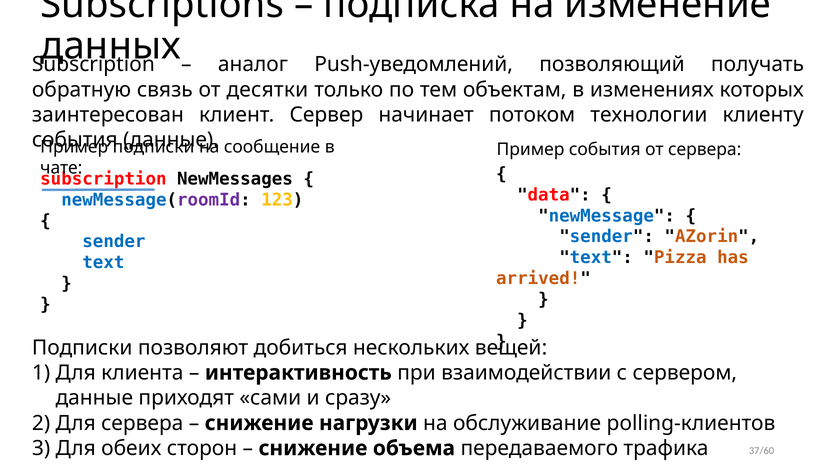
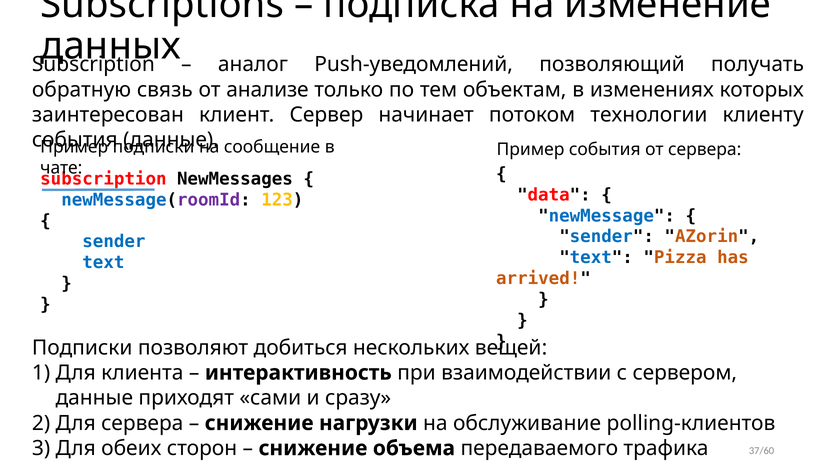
десятки: десятки -> анализе (268, 90)
